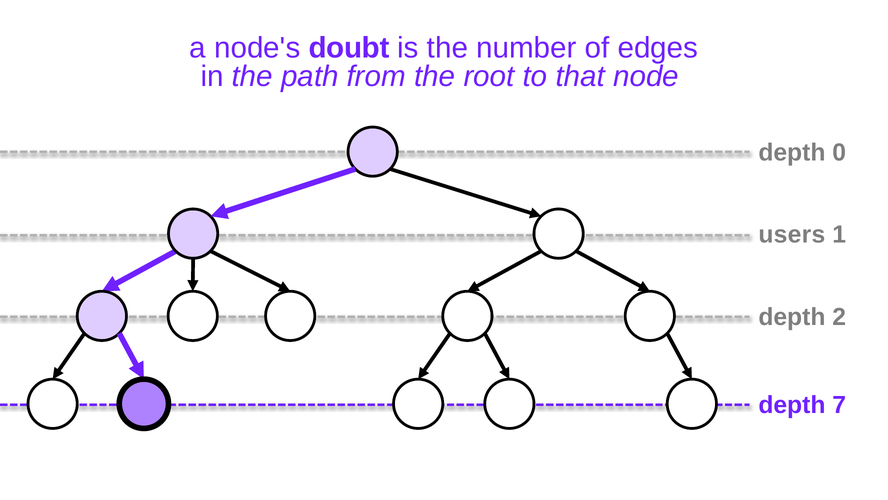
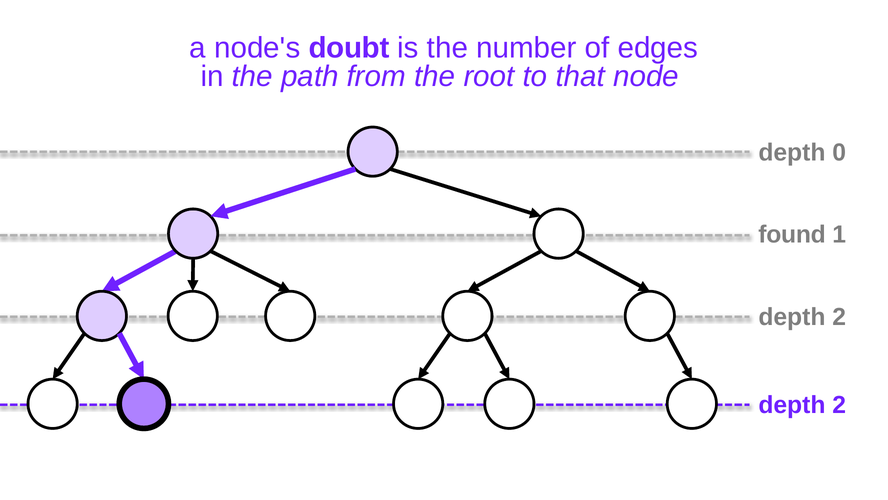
users: users -> found (792, 234)
7: 7 -> 2 (839, 404)
